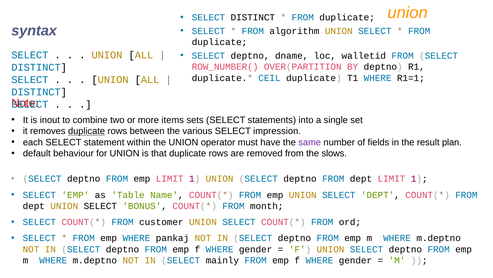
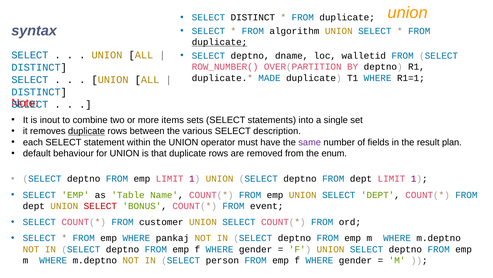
duplicate underline: none -> present (220, 42)
CEIL: CEIL -> MADE (269, 78)
impression: impression -> description (277, 131)
slows: slows -> enum (334, 153)
SELECT colour: black -> red (100, 206)
month: month -> event (267, 206)
mainly: mainly -> person (222, 260)
